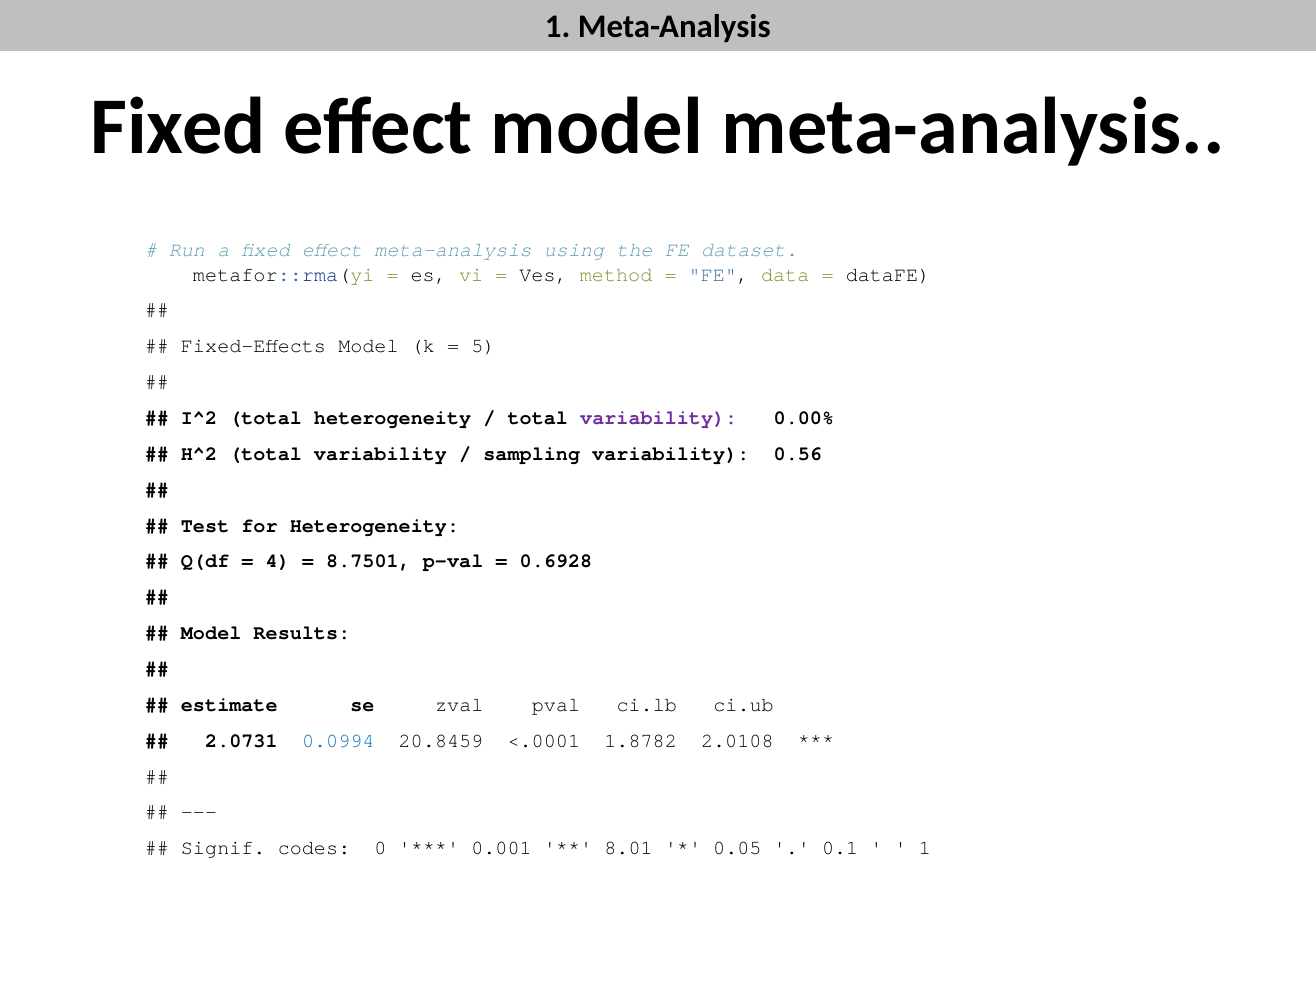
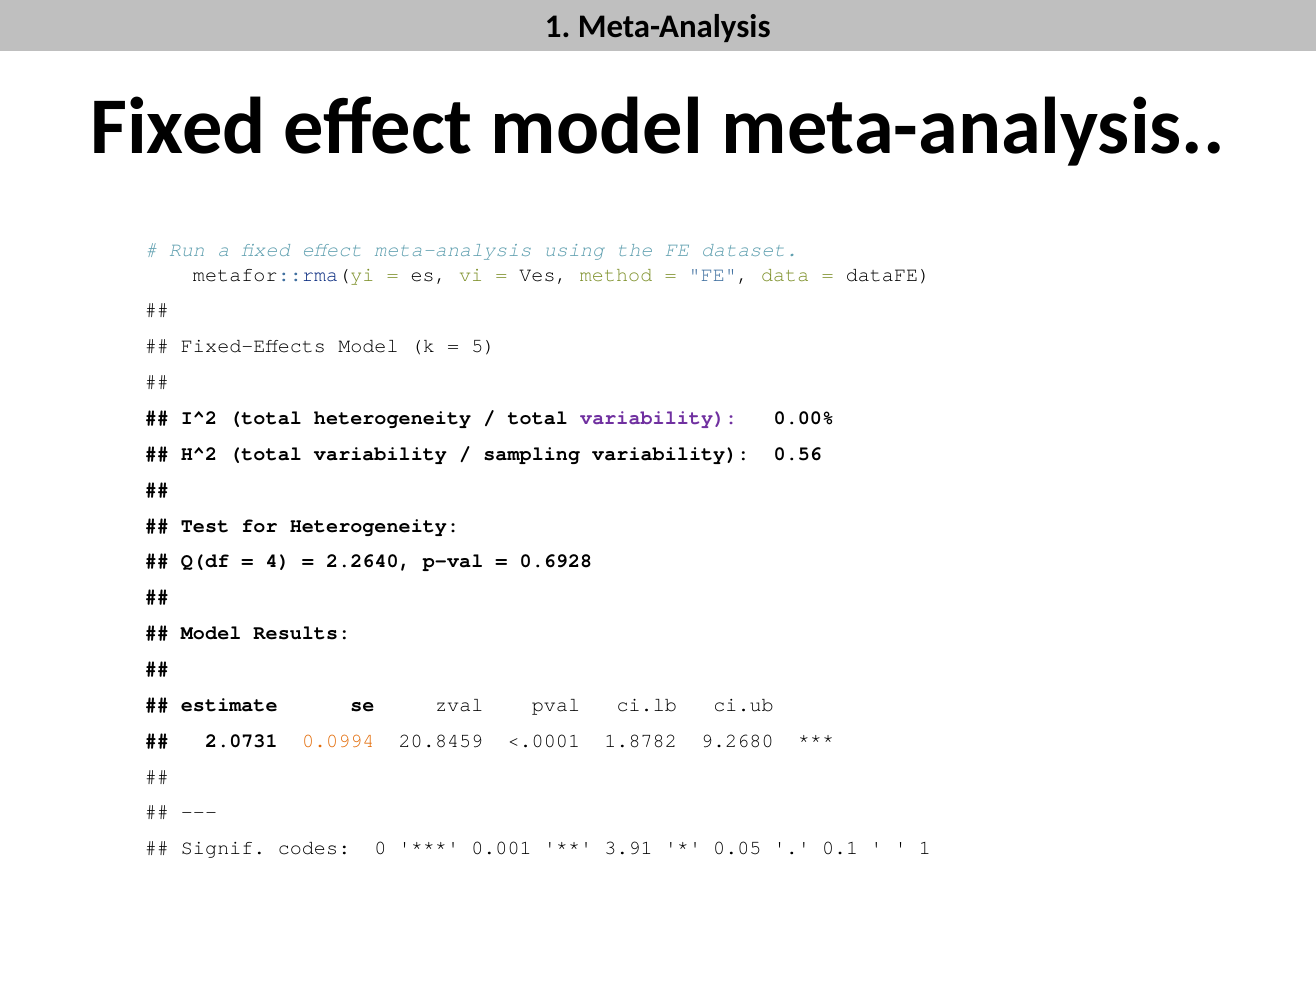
8.7501: 8.7501 -> 2.2640 (368, 561)
0.0994 colour: blue -> orange (338, 741)
2.0108: 2.0108 -> 9.2680 (737, 741)
8.01: 8.01 -> 3.91 (628, 848)
